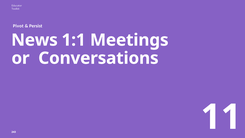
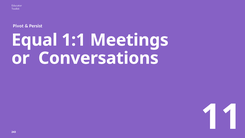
News: News -> Equal (34, 40)
